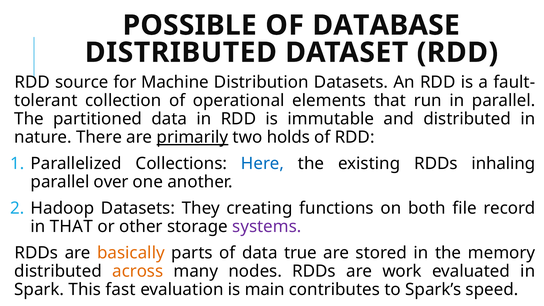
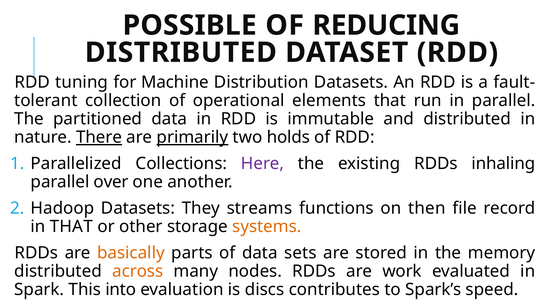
DATABASE: DATABASE -> REDUCING (386, 25)
source: source -> tuning (82, 82)
There underline: none -> present (99, 137)
Here colour: blue -> purple (263, 164)
creating: creating -> streams (259, 208)
both: both -> then (427, 208)
systems colour: purple -> orange (267, 227)
true: true -> sets (300, 253)
fast: fast -> into (121, 290)
main: main -> discs (265, 290)
